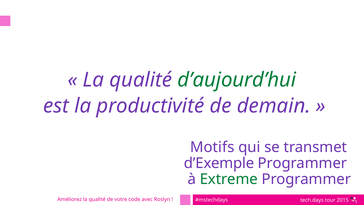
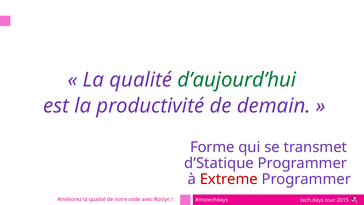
Motifs: Motifs -> Forme (212, 147)
d’Exemple: d’Exemple -> d’Statique (219, 163)
Extreme colour: green -> red (229, 179)
